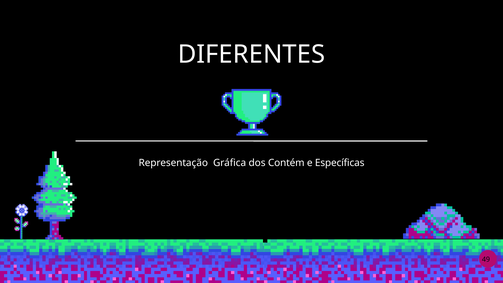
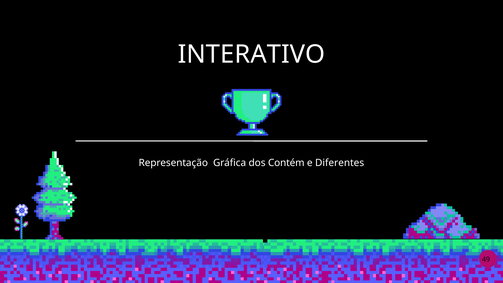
DIFERENTES: DIFERENTES -> INTERATIVO (251, 54)
Específicas: Específicas -> Diferentes (340, 163)
